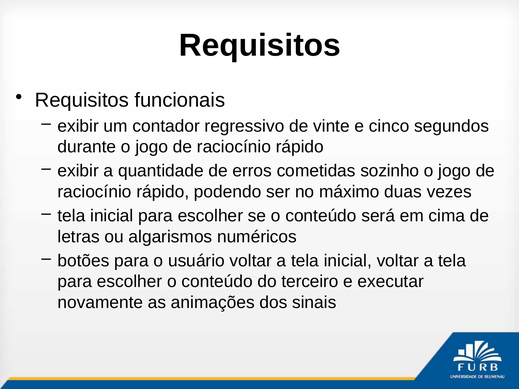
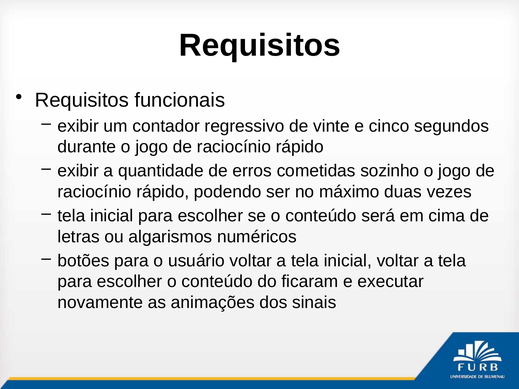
terceiro: terceiro -> ficaram (310, 282)
